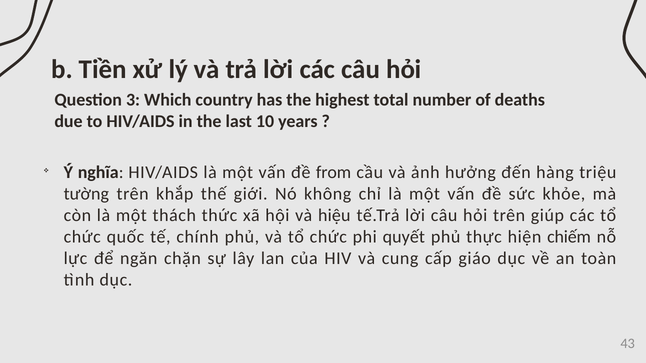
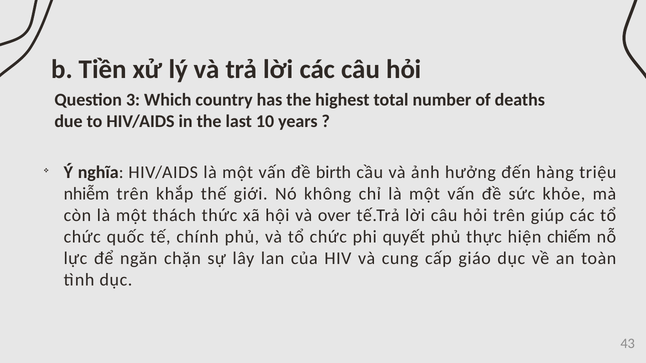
from: from -> birth (333, 173)
tường: tường -> nhiễm (86, 194)
hiệu: hiệu -> over (334, 216)
